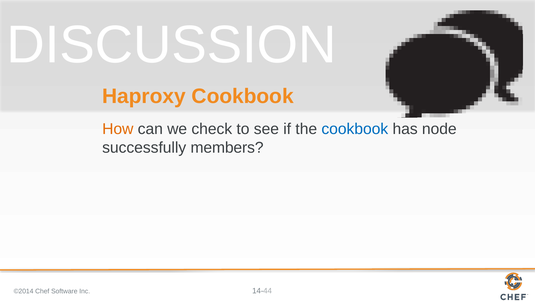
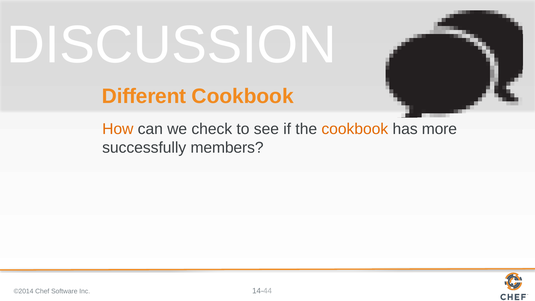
Haproxy: Haproxy -> Different (144, 96)
cookbook colour: blue -> orange (355, 129)
node: node -> more (439, 129)
